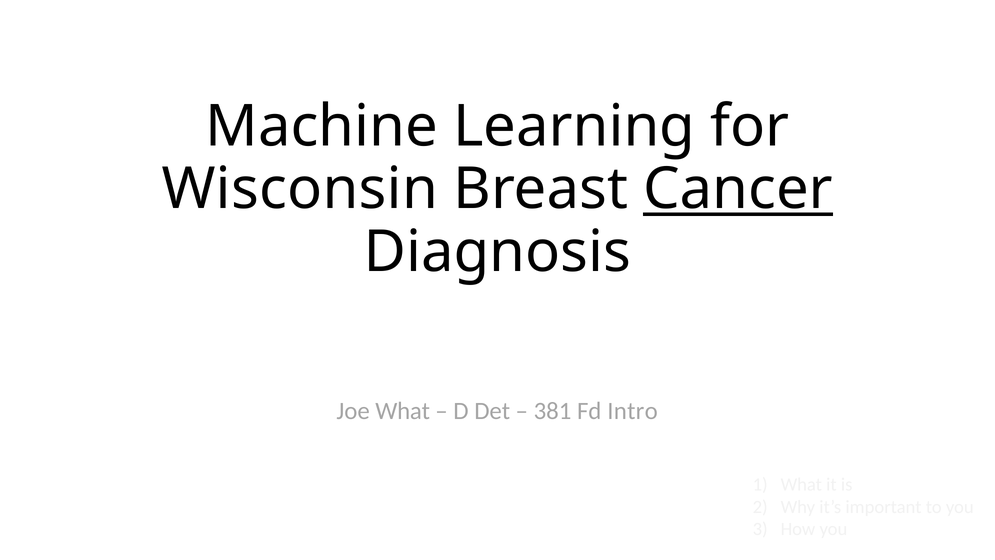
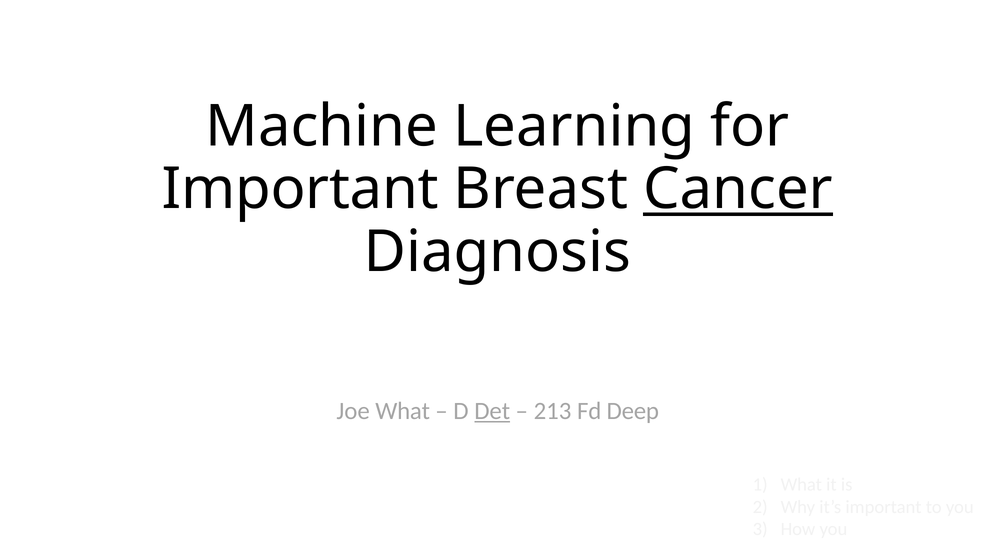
Wisconsin: Wisconsin -> Important (300, 189)
Det underline: none -> present (492, 411)
381: 381 -> 213 (553, 411)
Intro: Intro -> Deep (633, 411)
